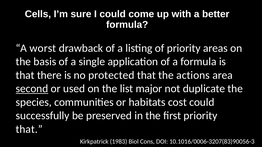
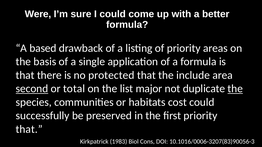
Cells: Cells -> Were (38, 14)
worst: worst -> based (43, 48)
actions: actions -> include (193, 75)
used: used -> total (74, 89)
the underline: none -> present (235, 89)
